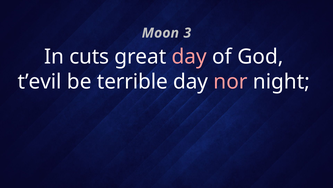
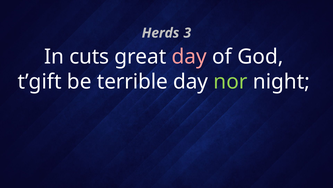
Moon: Moon -> Herds (161, 33)
t’evil: t’evil -> t’gift (40, 82)
nor colour: pink -> light green (231, 82)
